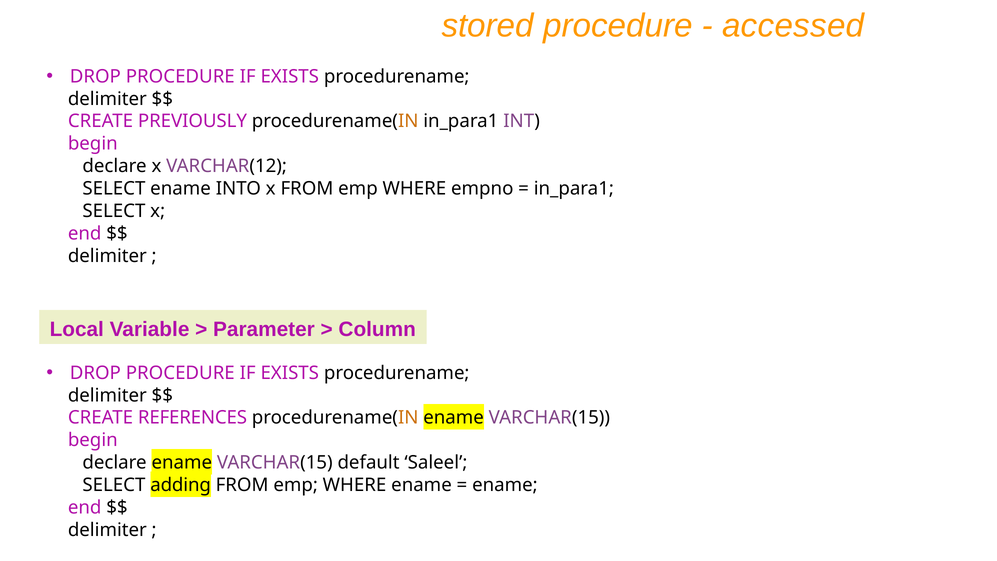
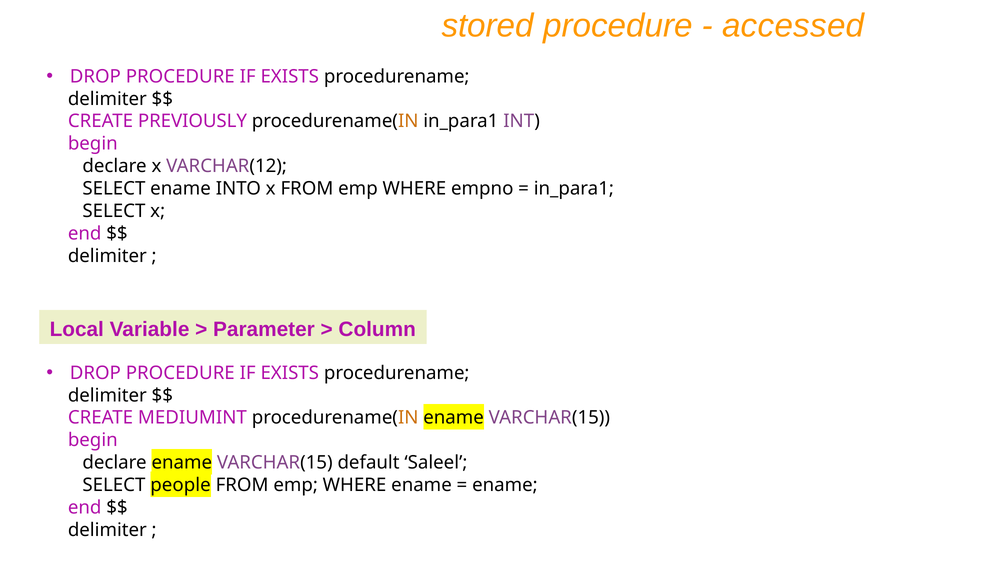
REFERENCES: REFERENCES -> MEDIUMINT (192, 418)
adding: adding -> people (181, 485)
